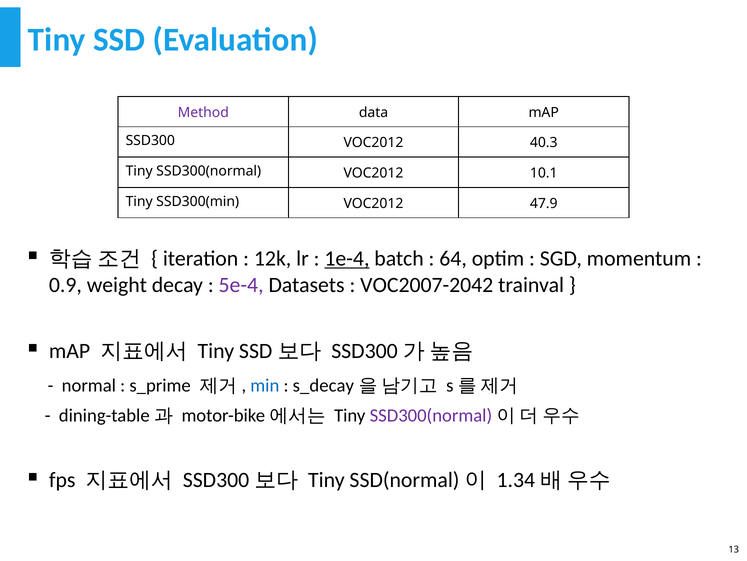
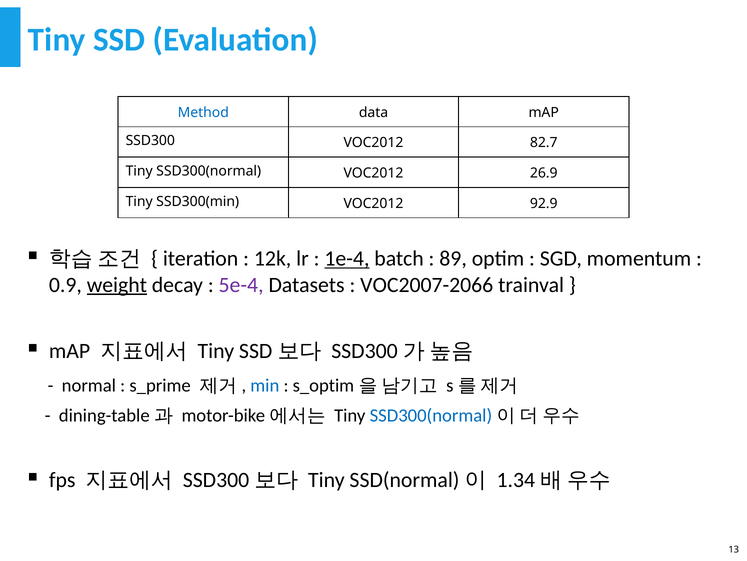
Method colour: purple -> blue (203, 112)
40.3: 40.3 -> 82.7 (544, 143)
10.1: 10.1 -> 26.9 (544, 173)
47.9: 47.9 -> 92.9 (544, 203)
64: 64 -> 89 (453, 258)
weight underline: none -> present (117, 284)
VOC2007-2042: VOC2007-2042 -> VOC2007-2066 (427, 284)
s_decay: s_decay -> s_optim (323, 385)
SSD300(normal colour: purple -> blue (431, 415)
